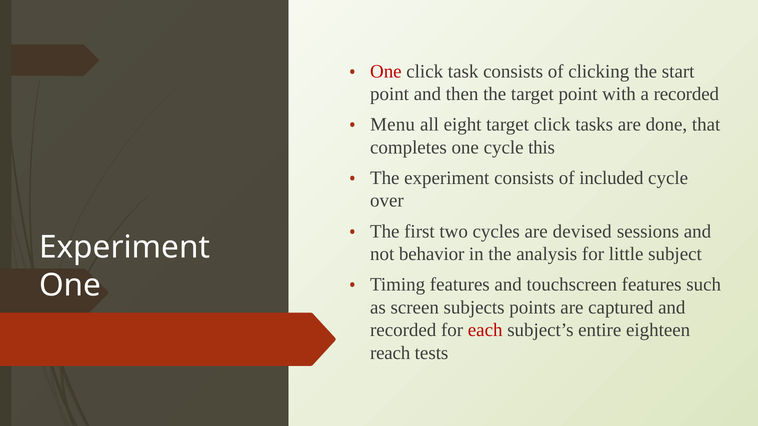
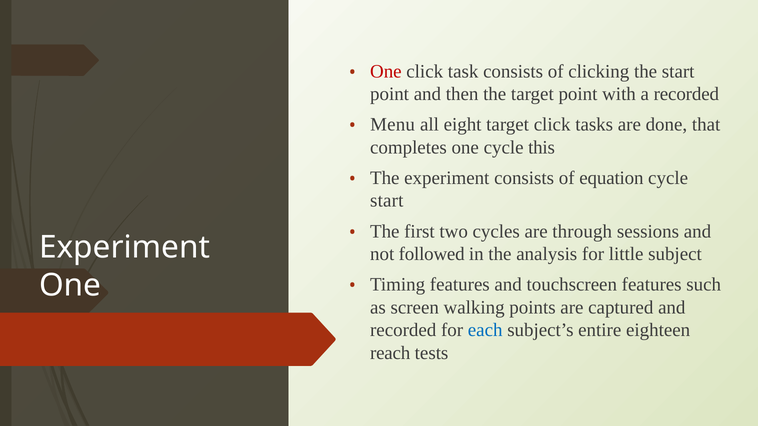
included: included -> equation (611, 178)
over: over -> start (387, 201)
devised: devised -> through (582, 232)
behavior: behavior -> followed (432, 254)
subjects: subjects -> walking (474, 308)
each colour: red -> blue (485, 330)
